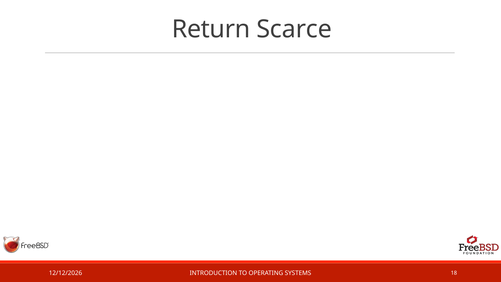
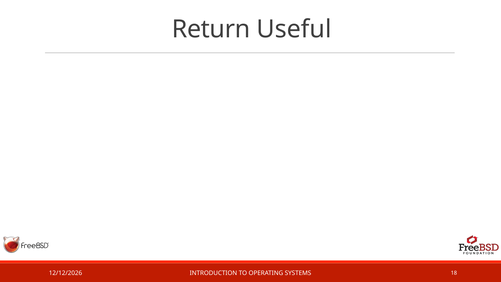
Scarce: Scarce -> Useful (294, 29)
